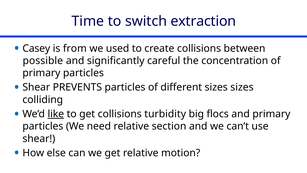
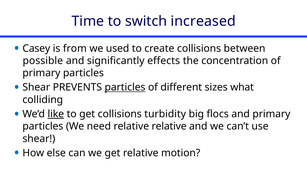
extraction: extraction -> increased (203, 21)
careful: careful -> effects (164, 61)
particles underline: none -> present (125, 87)
sizes sizes: sizes -> what (242, 87)
relative section: section -> relative (169, 126)
